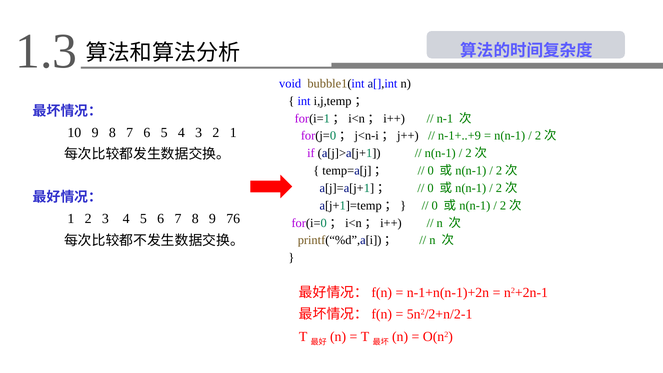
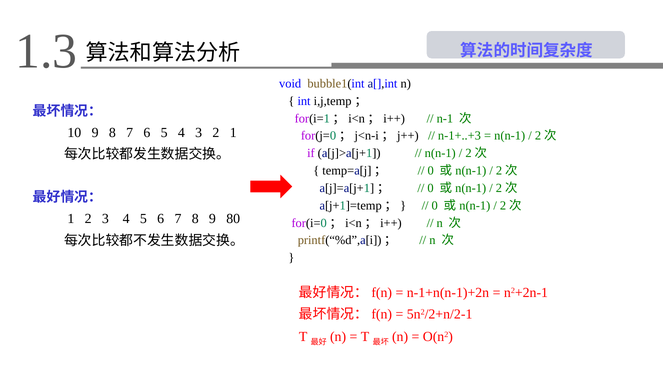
n-1+..+9: n-1+..+9 -> n-1+..+3 (459, 136)
76: 76 -> 80 (233, 219)
